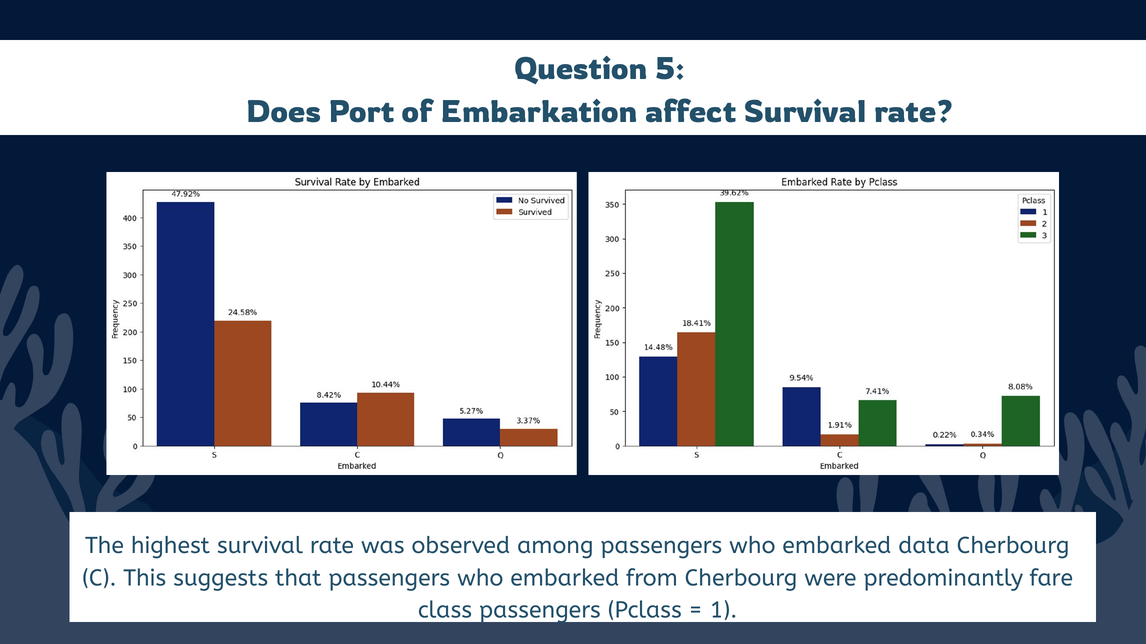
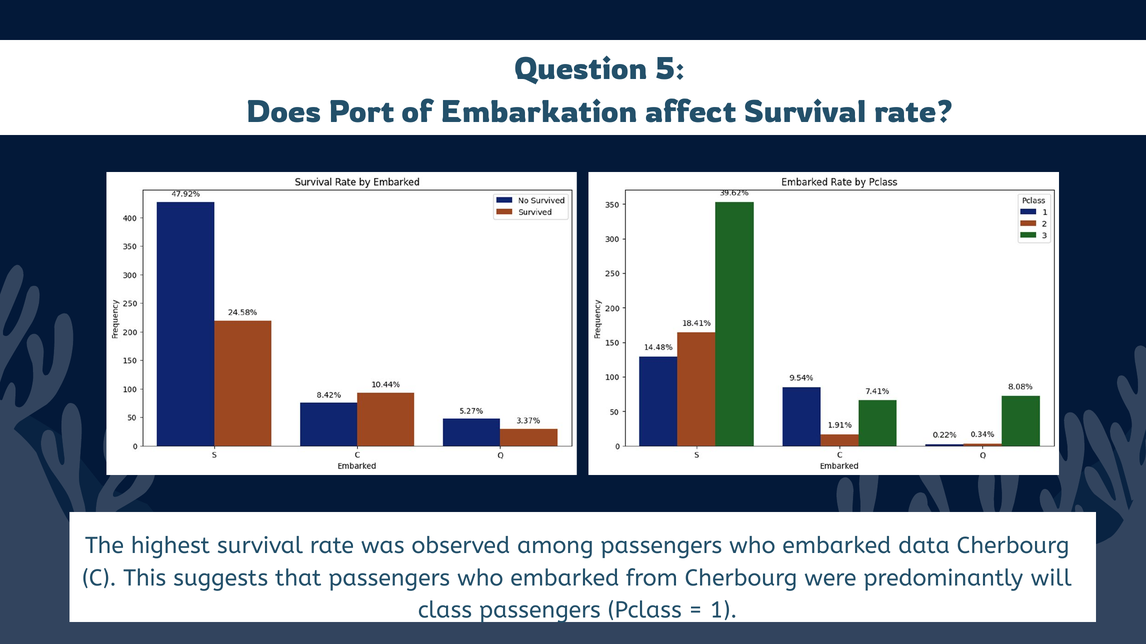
fare: fare -> will (1051, 579)
